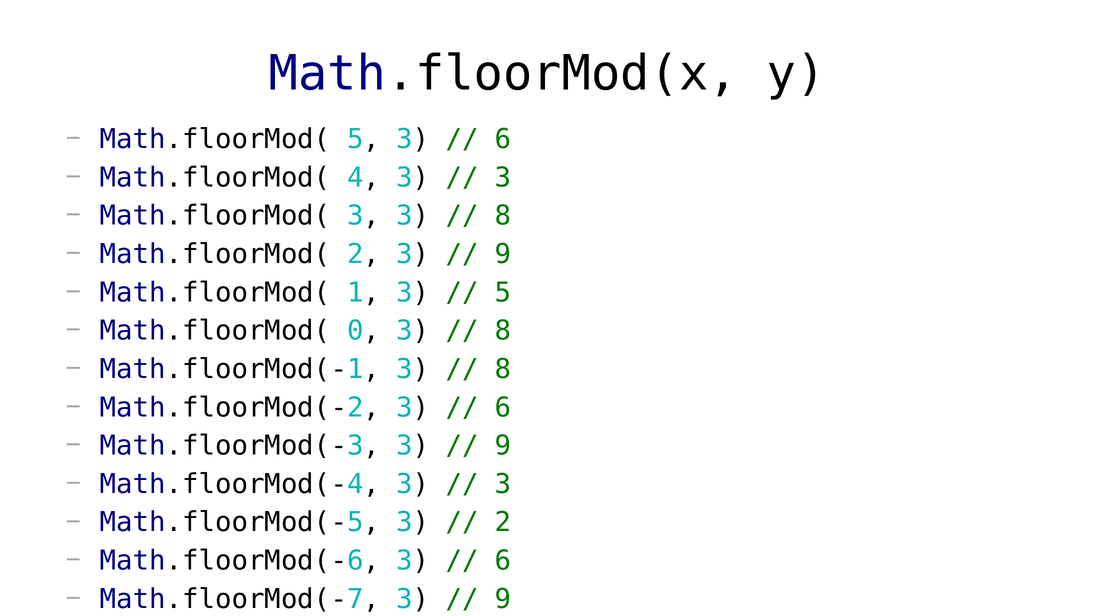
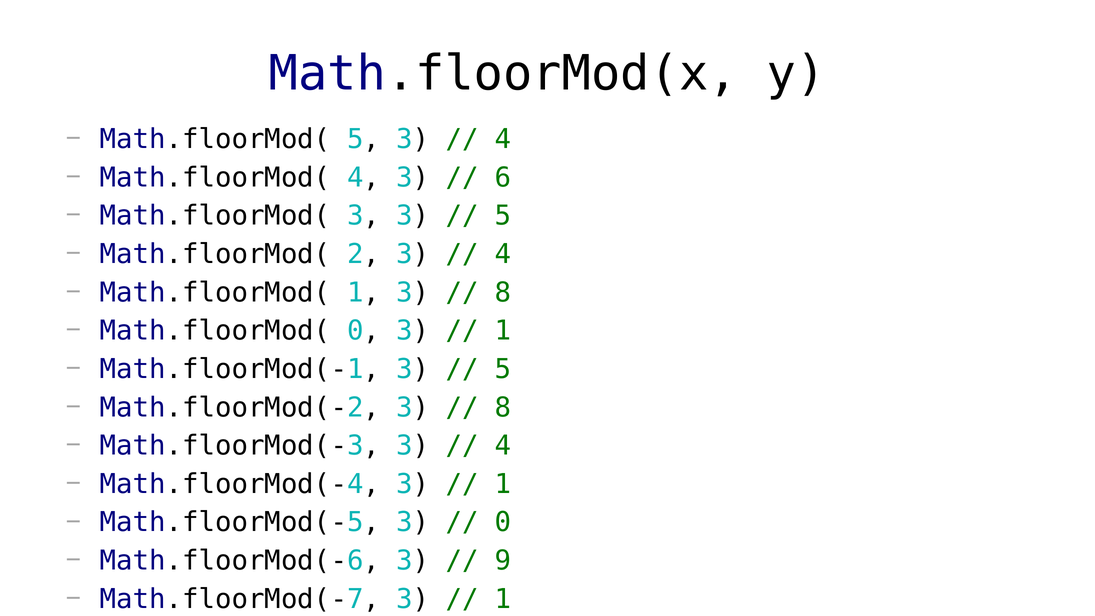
6: 6 -> 4 (503, 139)
3: 3 -> 6 (503, 178)
8: 8 -> 5 (503, 216)
9: 9 -> 4 (503, 254)
5: 5 -> 8 (503, 292)
8: 8 -> 1 (503, 331)
8: 8 -> 5 (503, 369)
6: 6 -> 8 (503, 407)
9: 9 -> 4 (503, 446)
3: 3 -> 1 (503, 484)
2: 2 -> 0 (503, 522)
6: 6 -> 9 (503, 561)
9: 9 -> 1 (503, 599)
